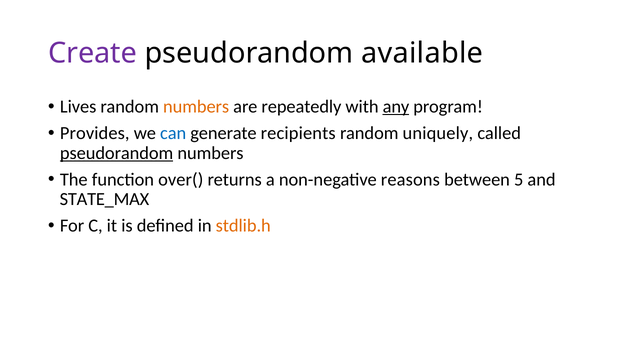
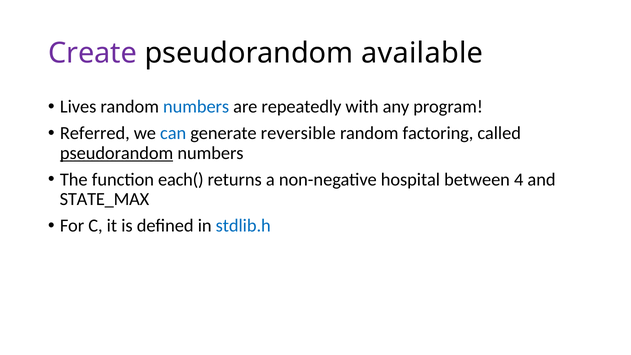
numbers colour: orange -> blue (196, 107)
any underline: present -> none (396, 107)
Provides: Provides -> Referred (95, 133)
recipients: recipients -> reversible (298, 133)
uniquely: uniquely -> factoring (438, 133)
over(: over( -> each( (181, 179)
reasons: reasons -> hospital (410, 179)
5: 5 -> 4 (519, 179)
stdlib.h colour: orange -> blue (243, 226)
